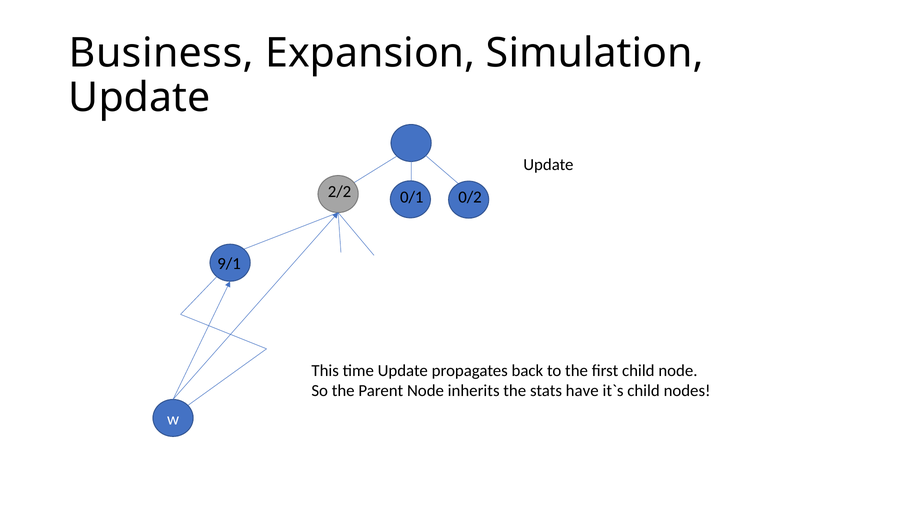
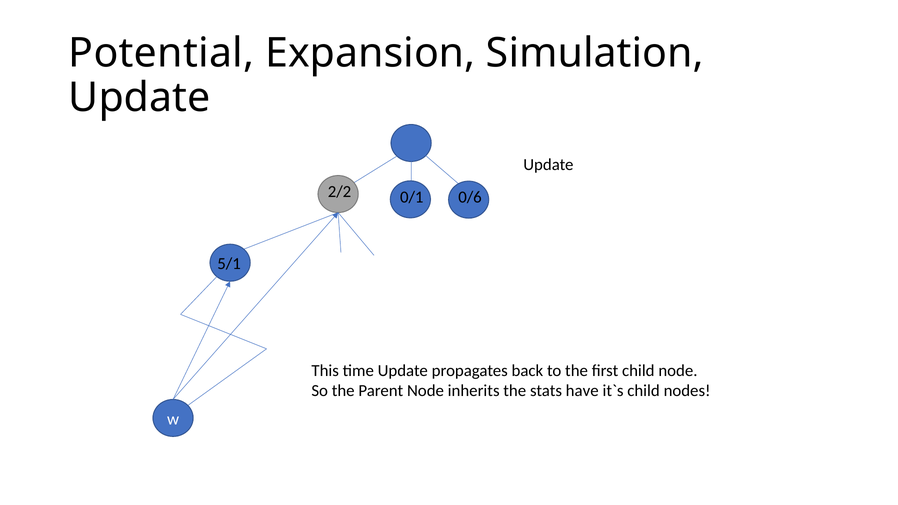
Business: Business -> Potential (161, 53)
0/2: 0/2 -> 0/6 (470, 197)
9/1: 9/1 -> 5/1 (229, 264)
